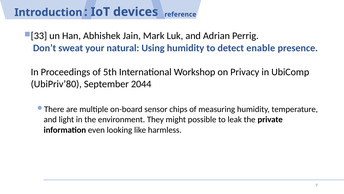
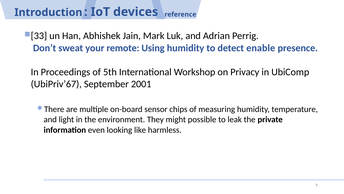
natural: natural -> remote (123, 48)
UbiPriv’80: UbiPriv’80 -> UbiPriv’67 (56, 84)
2044: 2044 -> 2001 (141, 84)
